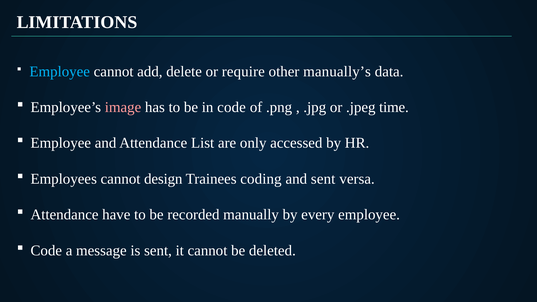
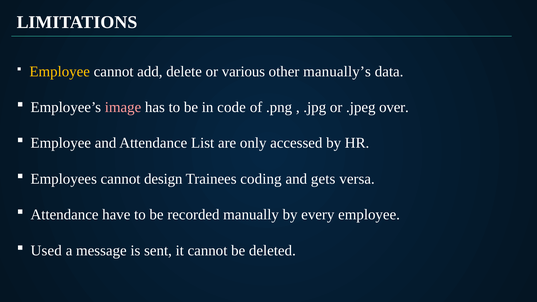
Employee colour: light blue -> yellow (60, 71)
require: require -> various (243, 71)
time: time -> over (394, 107)
and sent: sent -> gets (323, 179)
Code: Code -> Used (46, 251)
